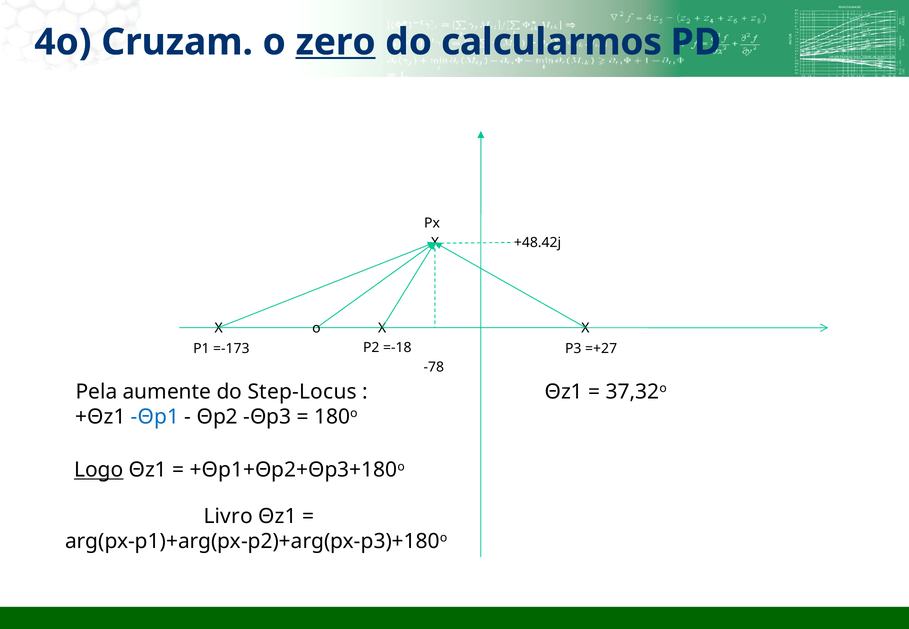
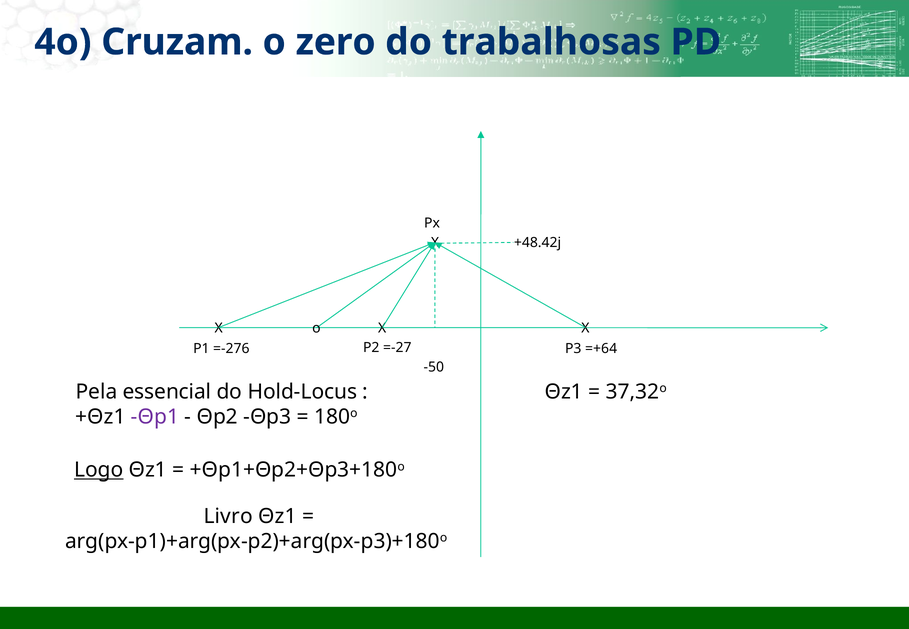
zero underline: present -> none (336, 42)
calcularmos: calcularmos -> trabalhosas (551, 42)
=-18: =-18 -> =-27 (397, 348)
=-173: =-173 -> =-276 (231, 349)
=+27: =+27 -> =+64 (601, 349)
-78: -78 -> -50 (434, 367)
aumente: aumente -> essencial (167, 392)
Step-Locus: Step-Locus -> Hold-Locus (302, 392)
Θp1 colour: blue -> purple (155, 417)
